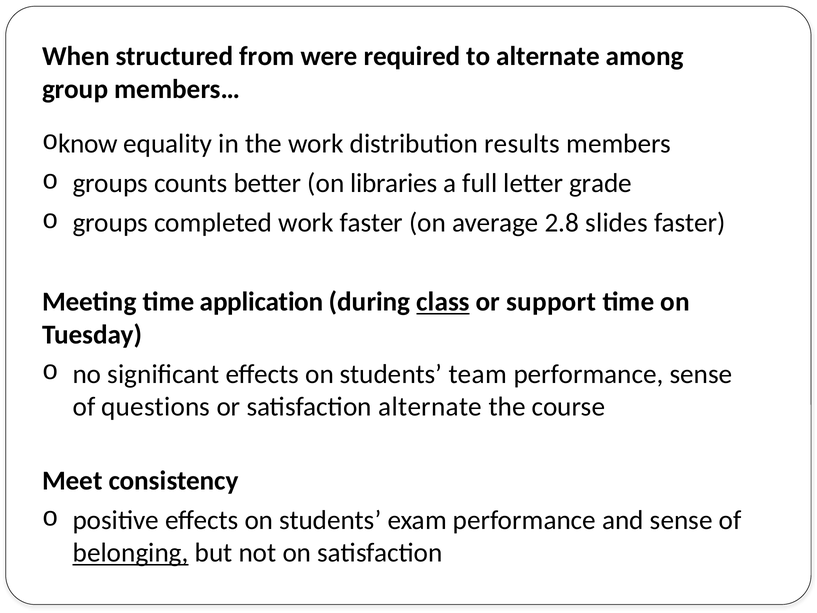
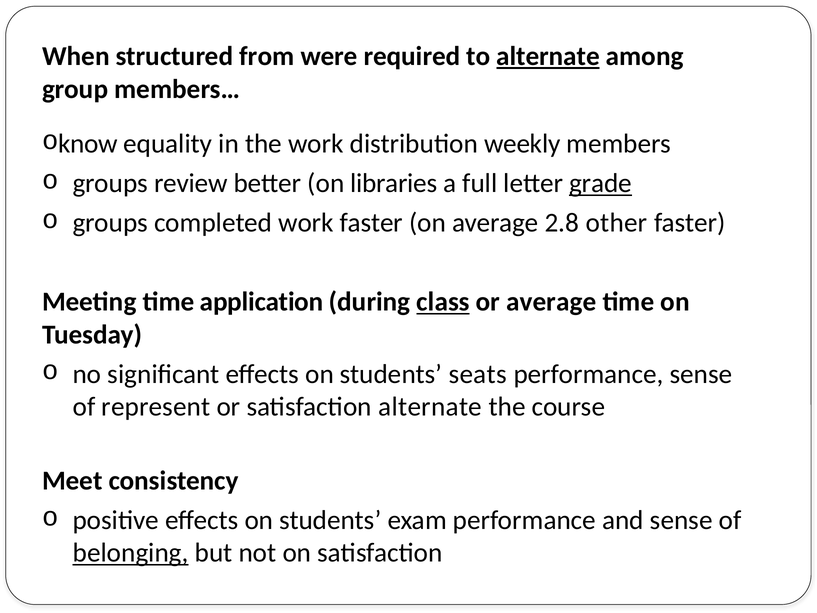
alternate underline: none -> present (548, 56)
results: results -> weekly (522, 144)
counts: counts -> review (191, 183)
grade underline: none -> present (601, 183)
slides: slides -> other (616, 223)
or support: support -> average (551, 302)
team: team -> seats (478, 374)
questions: questions -> represent (156, 407)
